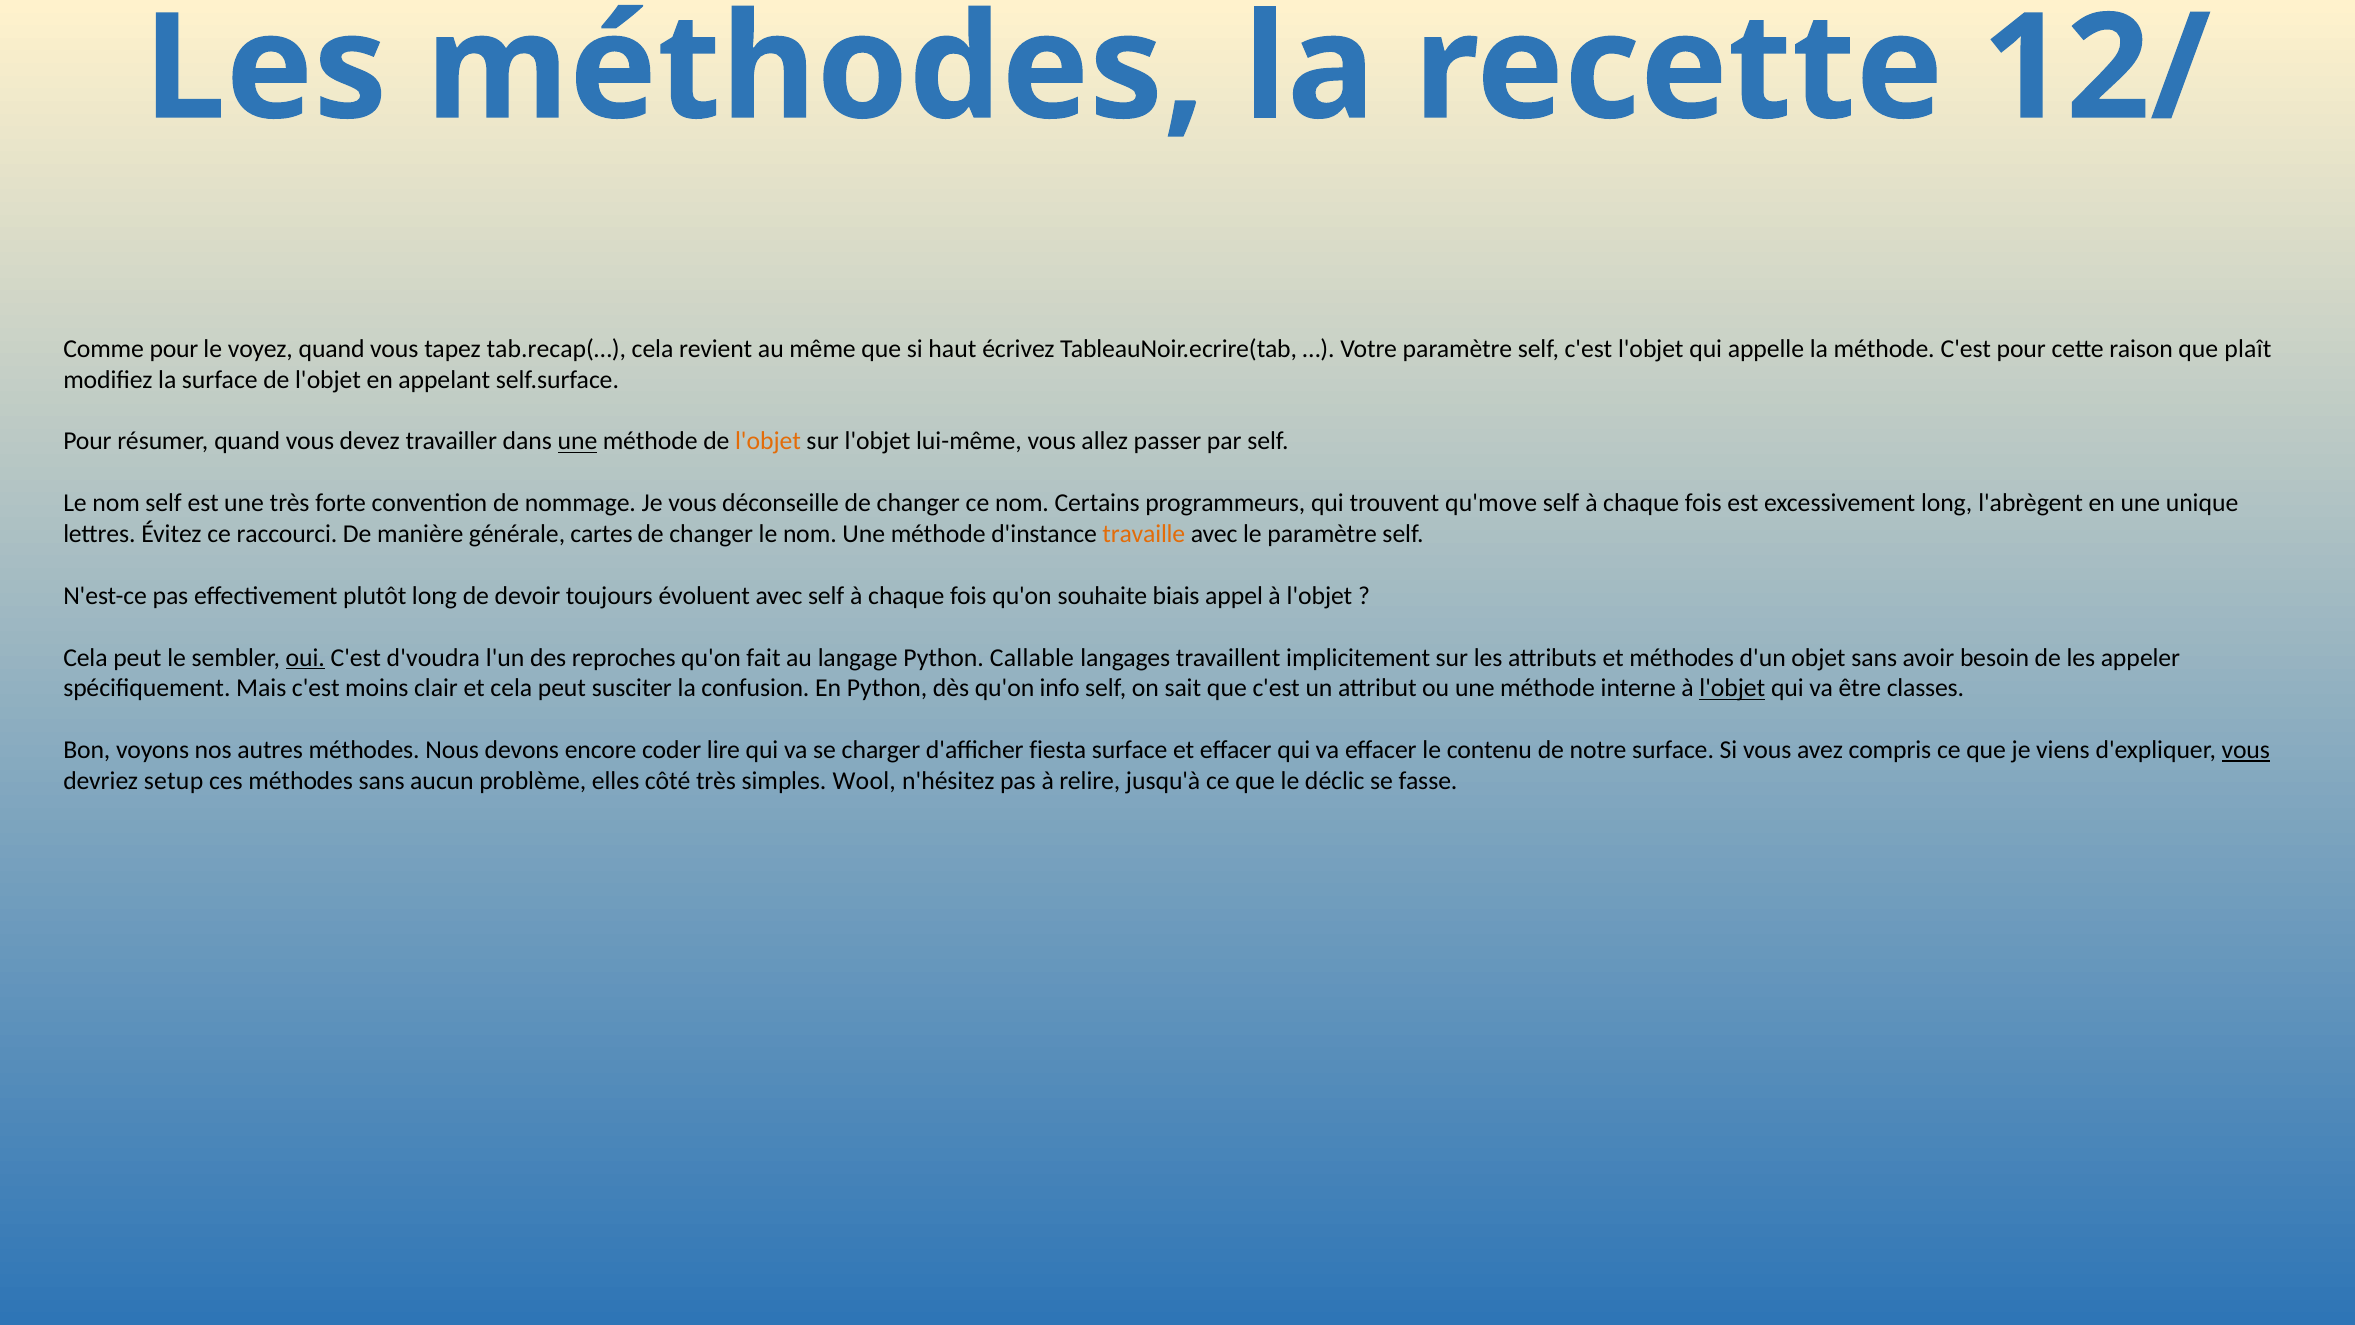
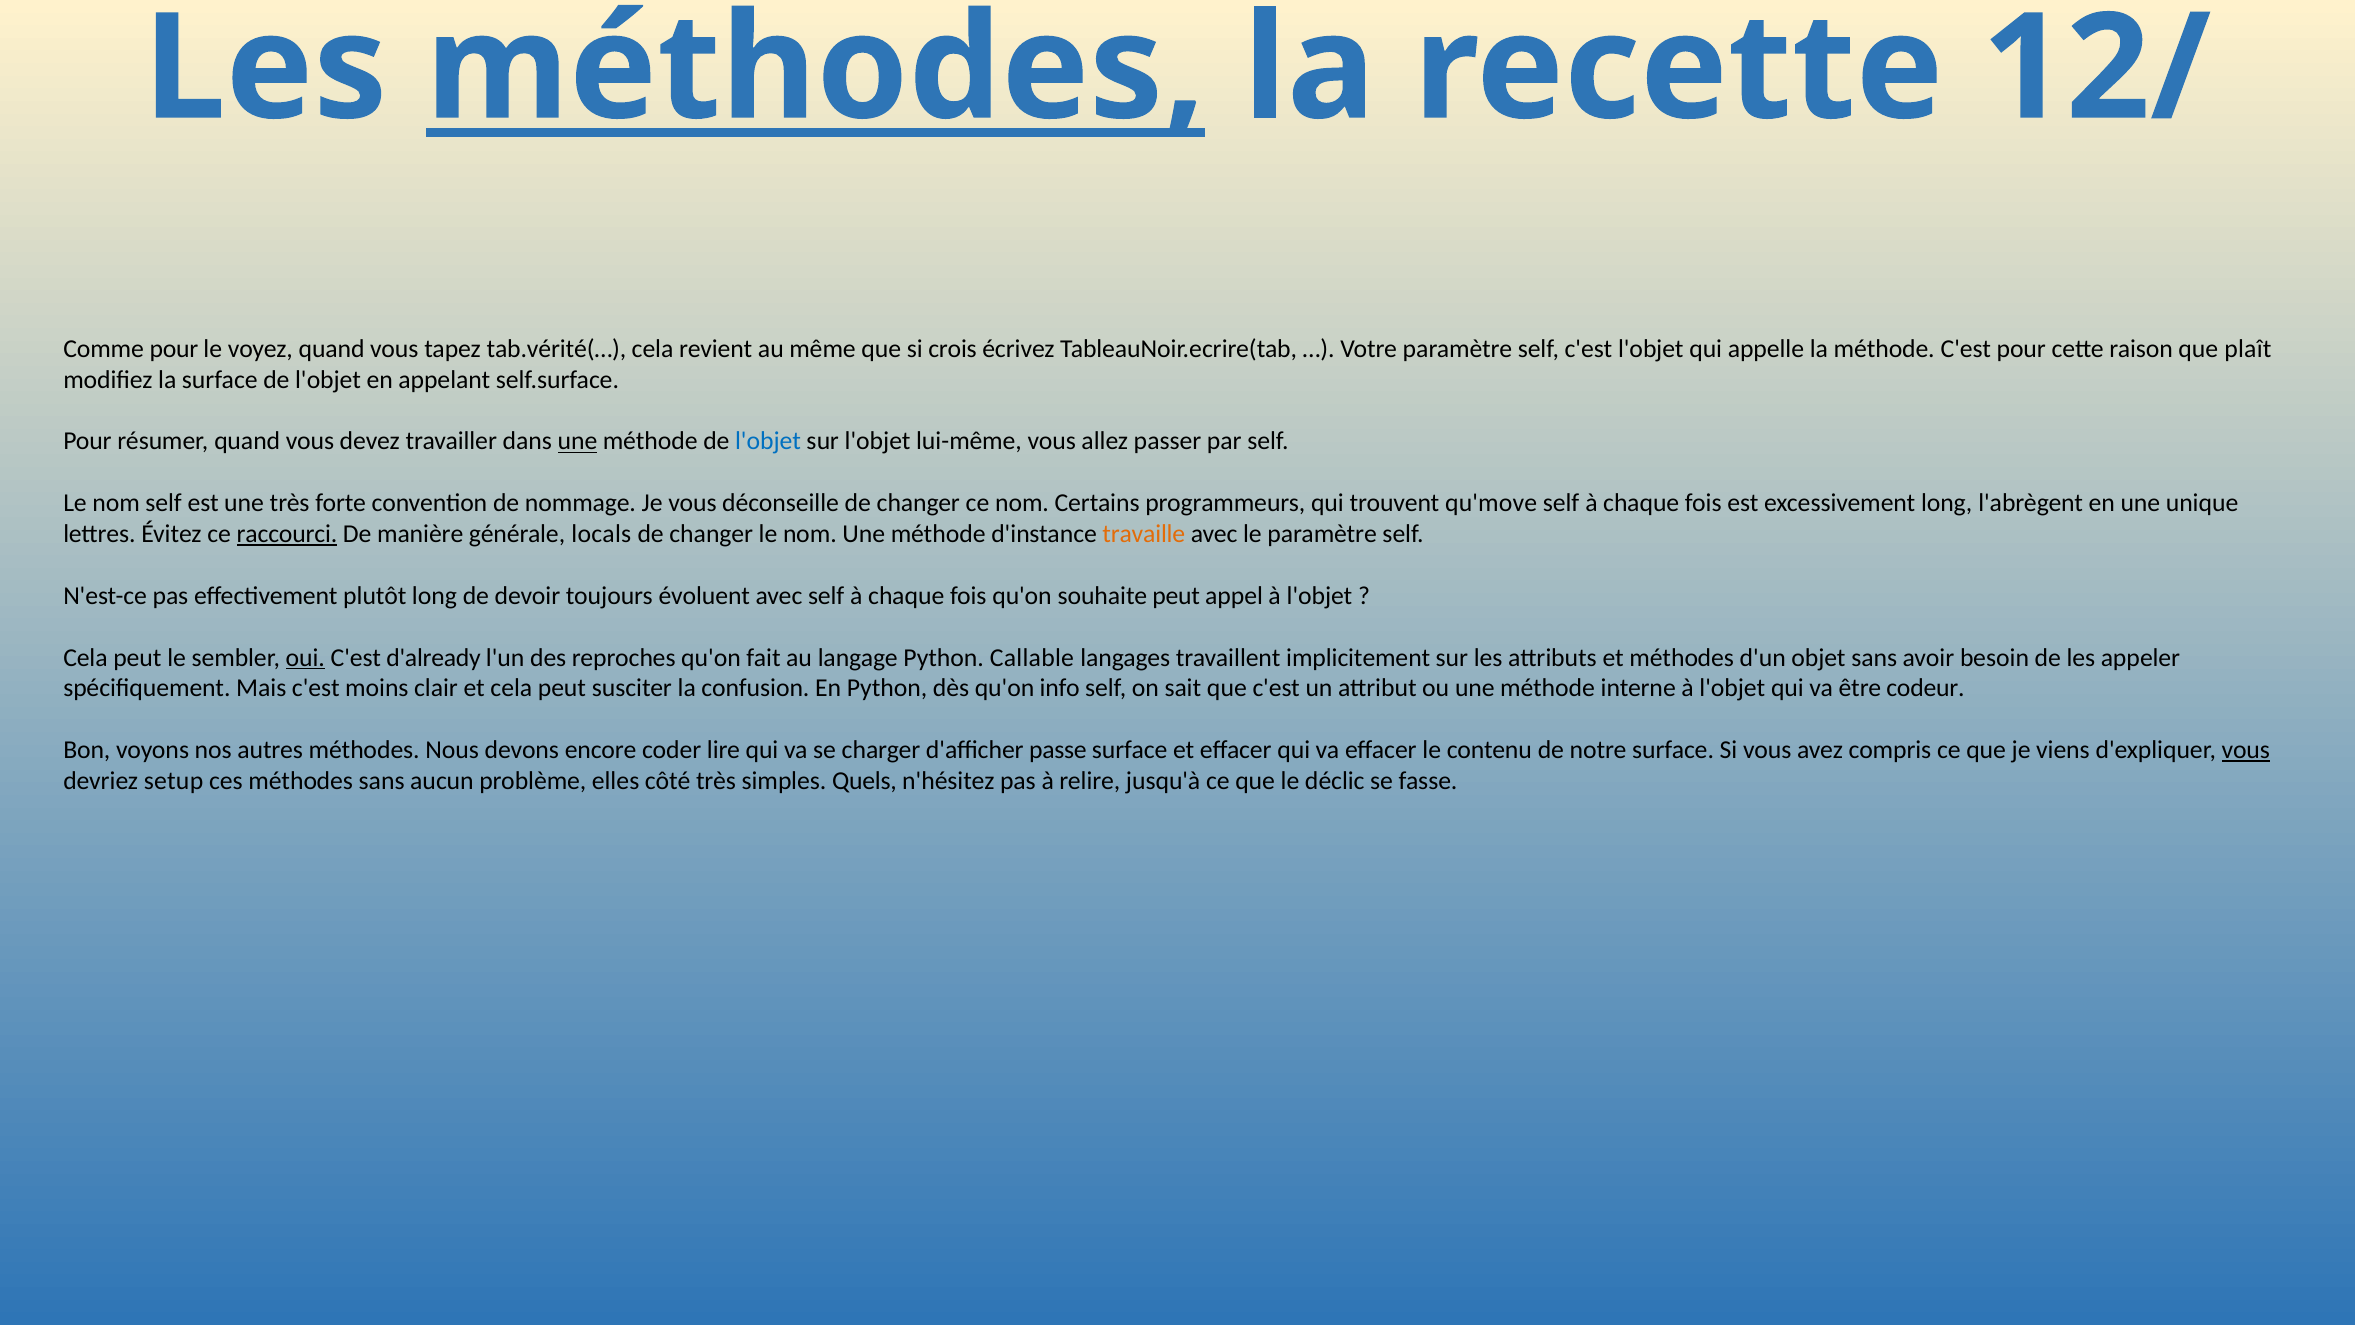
méthodes underline: none -> present (815, 69)
tab.recap(…: tab.recap(… -> tab.vérité(… (556, 349)
haut: haut -> crois (953, 349)
l'objet colour: orange -> blue (768, 441)
raccourci underline: none -> present (287, 534)
cartes: cartes -> locals (601, 534)
souhaite biais: biais -> peut (1176, 596)
d'voudra: d'voudra -> d'already (434, 657)
l'objet underline: present -> none (1732, 688)
classes: classes -> codeur (1925, 688)
fiesta: fiesta -> passe (1058, 750)
Wool: Wool -> Quels (864, 781)
